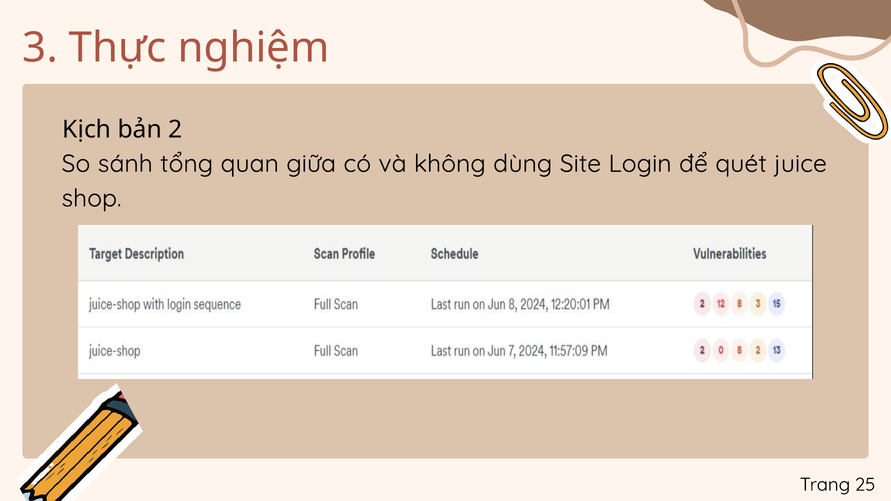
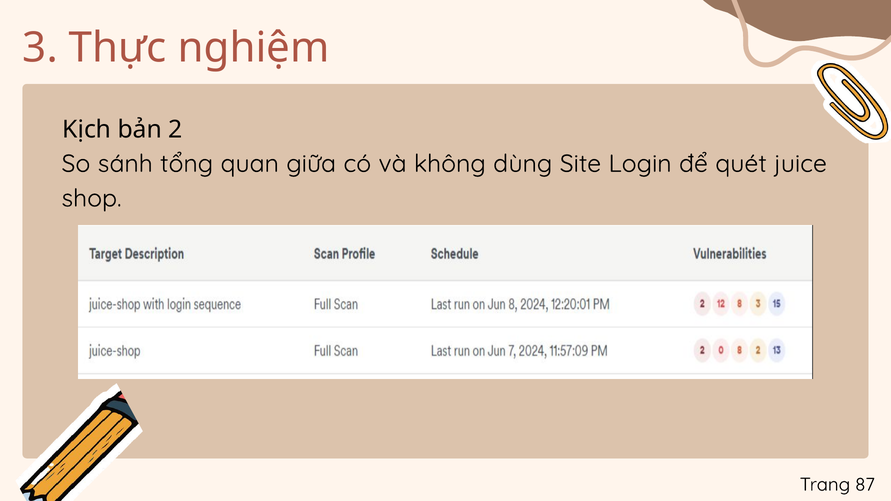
25: 25 -> 87 (865, 485)
